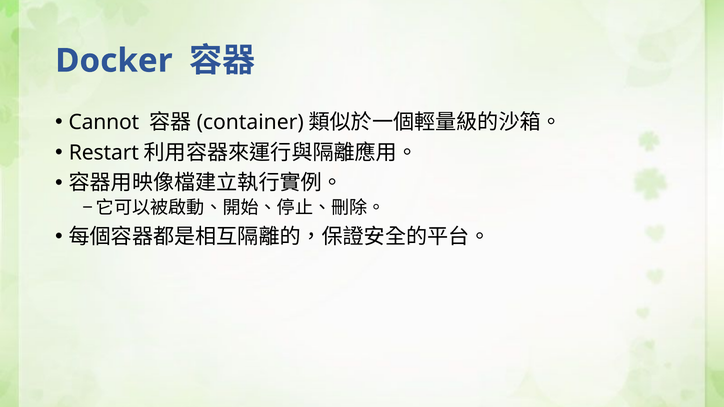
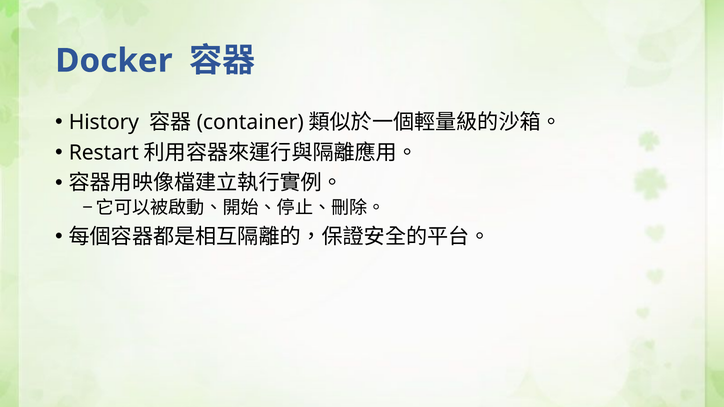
Cannot: Cannot -> History (104, 122)
